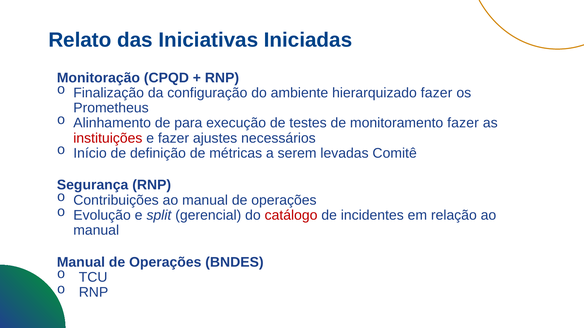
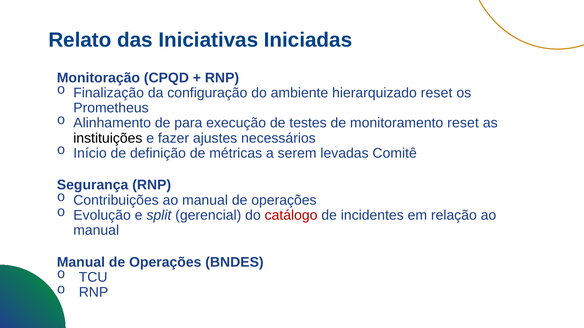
hierarquizado fazer: fazer -> reset (437, 93)
monitoramento fazer: fazer -> reset (463, 123)
instituições colour: red -> black (108, 138)
